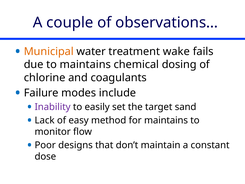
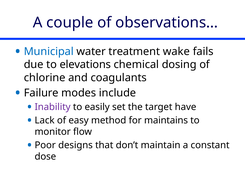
Municipal colour: orange -> blue (49, 51)
to maintains: maintains -> elevations (85, 64)
sand: sand -> have (186, 107)
